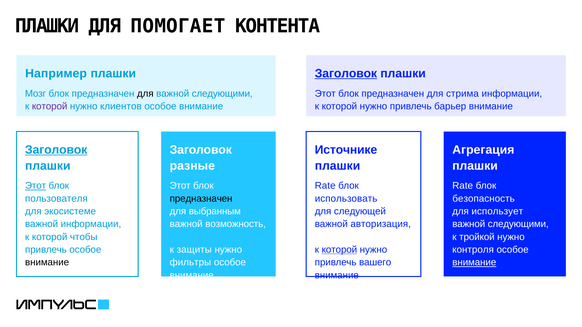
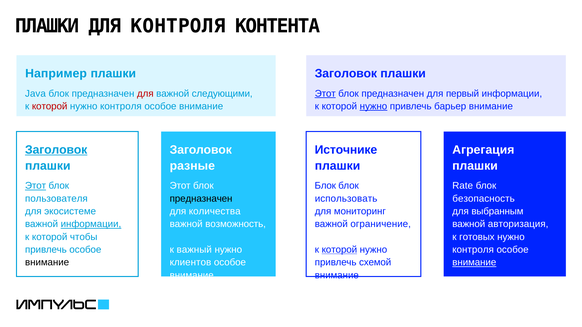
ДЛЯ ПОМОГАЕТ: ПОМОГАЕТ -> КОНТРОЛЯ (178, 26)
Заголовок underline: present -> none (346, 73)
Мозг: Мозг -> Java (35, 94)
для colour: black -> red (145, 94)
Этот underline: none -> present (325, 94)
стрима: стрима -> первый (463, 94)
которой colour: purple -> red (50, 106)
клиентов: клиентов -> контроля (121, 106)
нужно underline: none -> present (373, 106)
Rate: Rate -> Блок (325, 186)
выбранным: выбранным -> количества (215, 212)
следующей: следующей -> мониторинг (360, 212)
использует: использует -> выбранным (497, 212)
информации underline: none -> present (91, 224)
авторизация: авторизация -> ограничение (381, 224)
следующими: следующими -> авторизация (518, 224)
тройкой: тройкой -> готовых (477, 237)
защиты: защиты -> важный (194, 250)
фильтры: фильтры -> клиентов (190, 263)
вашего: вашего -> схемой (375, 263)
